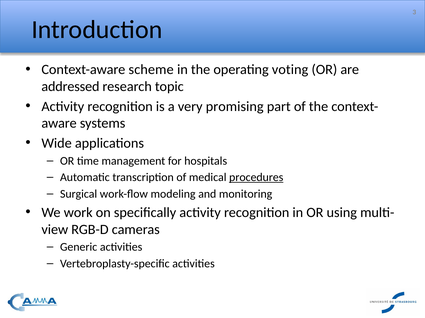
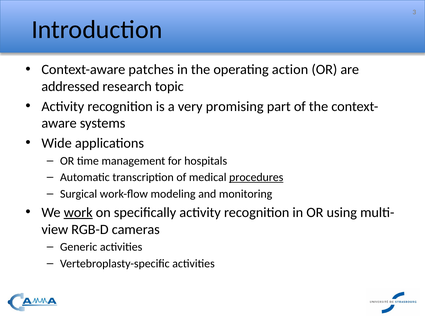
scheme: scheme -> patches (151, 70)
voting: voting -> action (290, 70)
work underline: none -> present (78, 213)
